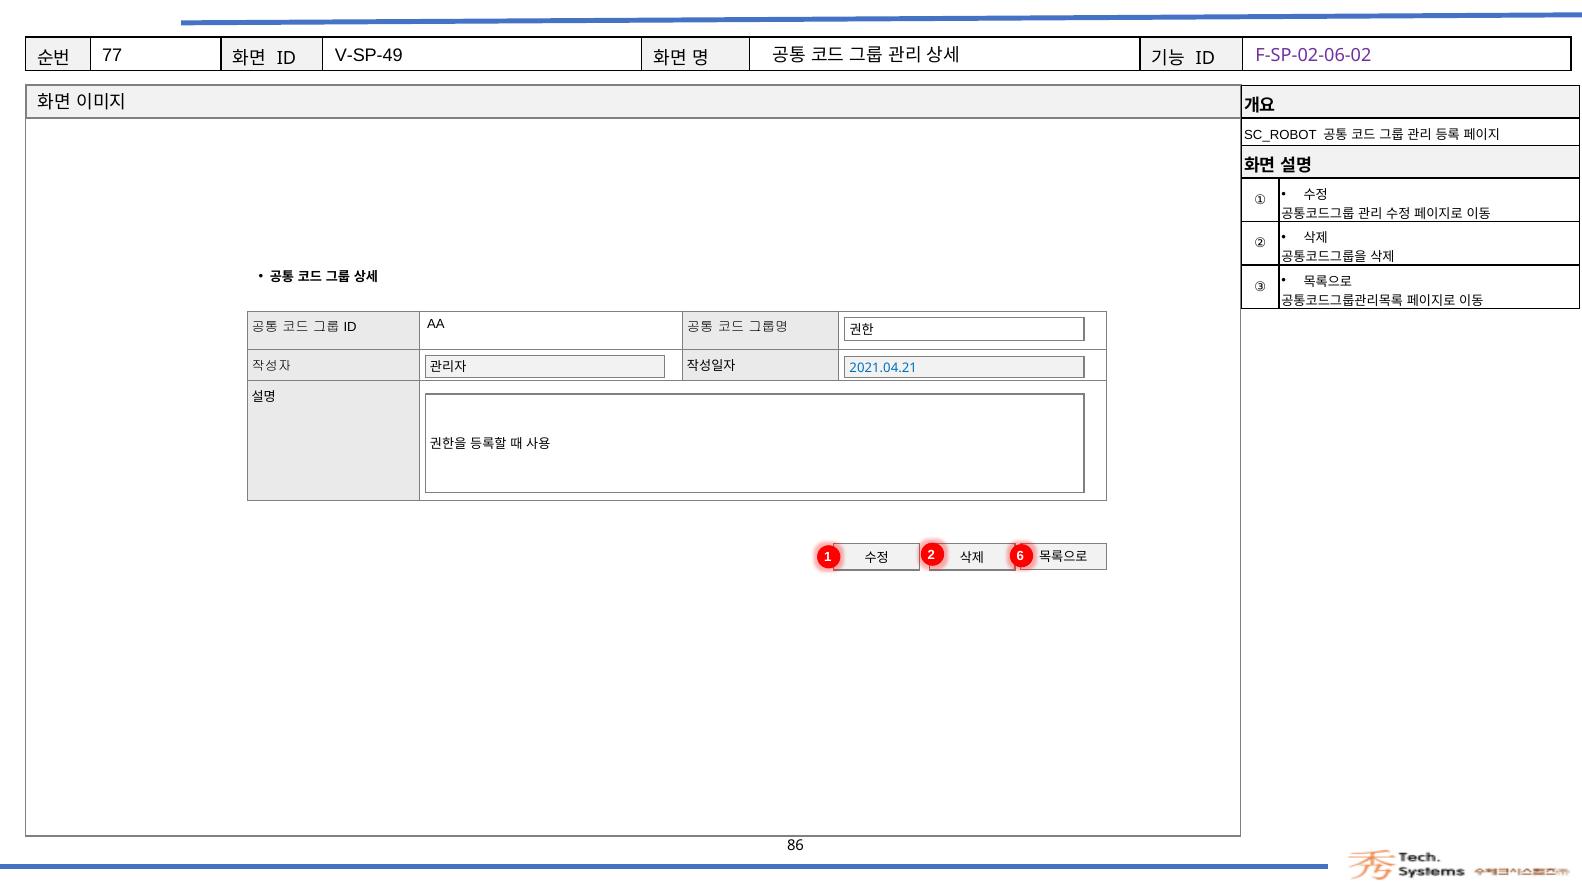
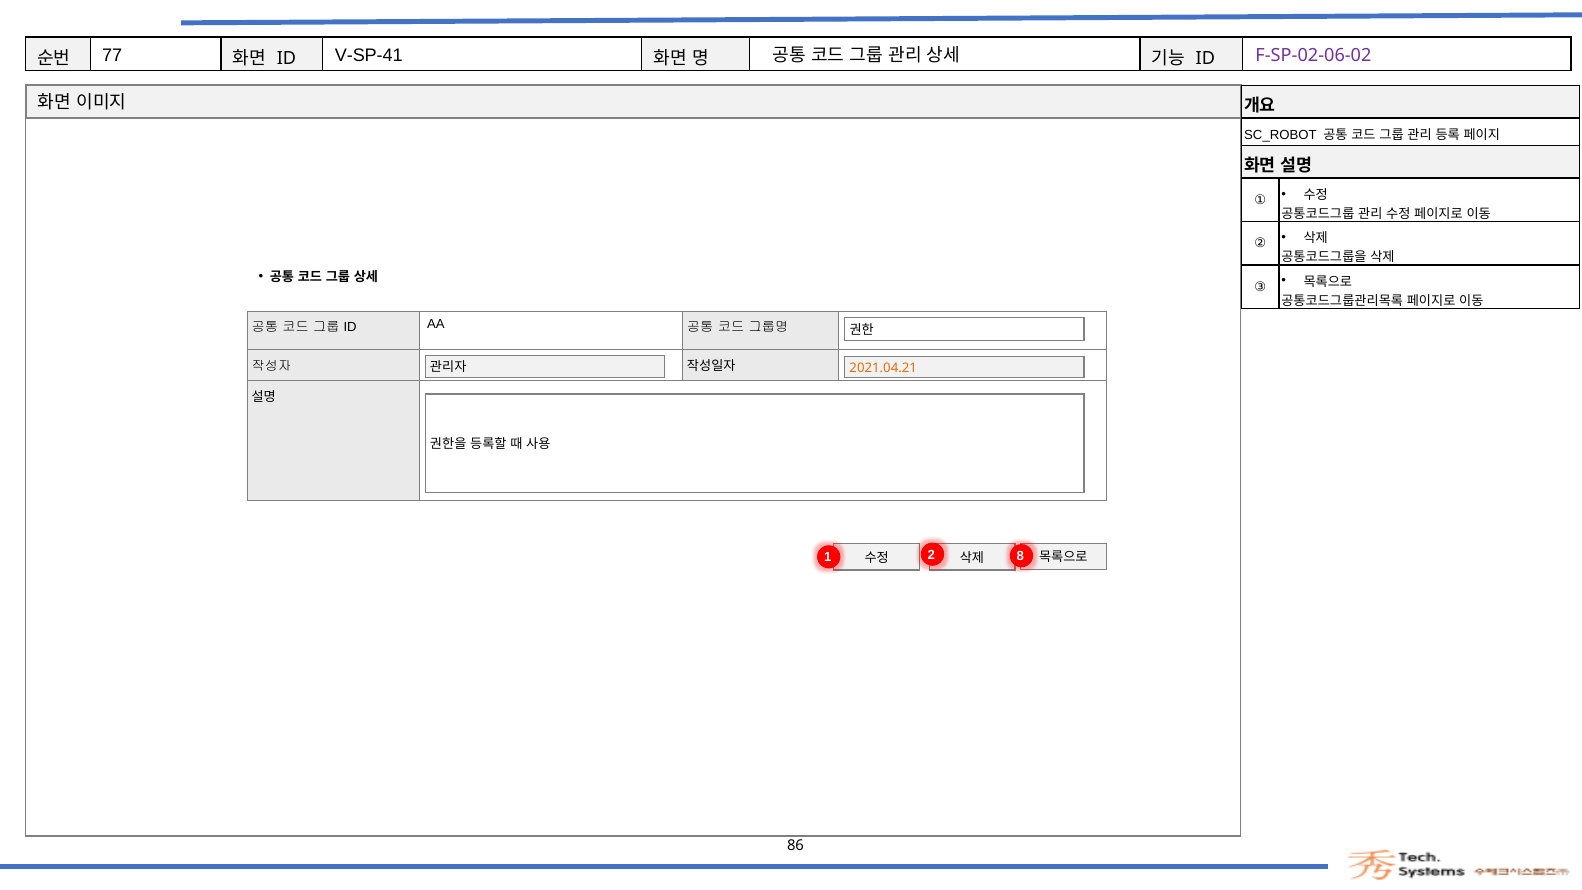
V-SP-49: V-SP-49 -> V-SP-41 (369, 56)
2021.04.21 colour: blue -> orange (883, 368)
6: 6 -> 8 (1020, 556)
